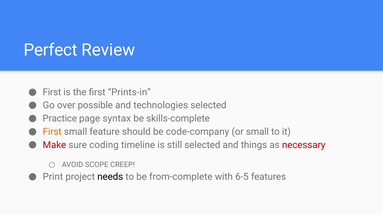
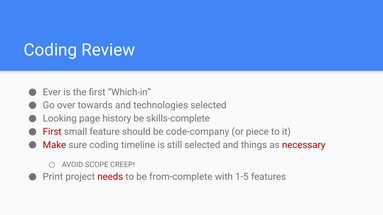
Perfect: Perfect -> Coding (50, 50)
First: First -> Ever (52, 92)
Prints-in: Prints-in -> Which-in (129, 92)
possible: possible -> towards (95, 106)
Practice: Practice -> Looking (60, 119)
syntax: syntax -> history (117, 119)
First colour: orange -> red (52, 132)
or small: small -> piece (257, 132)
needs colour: black -> red (110, 177)
6-5: 6-5 -> 1-5 (242, 177)
